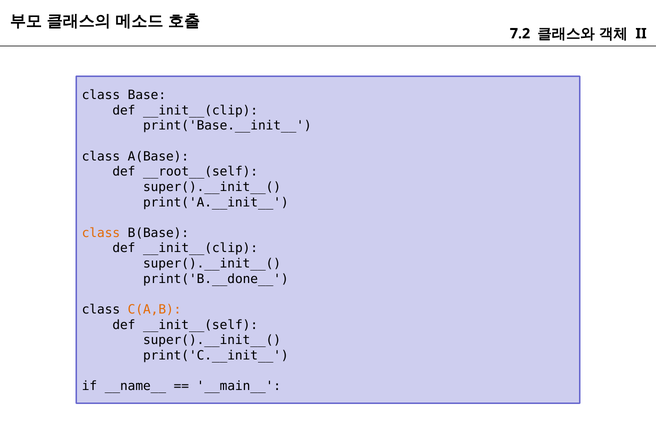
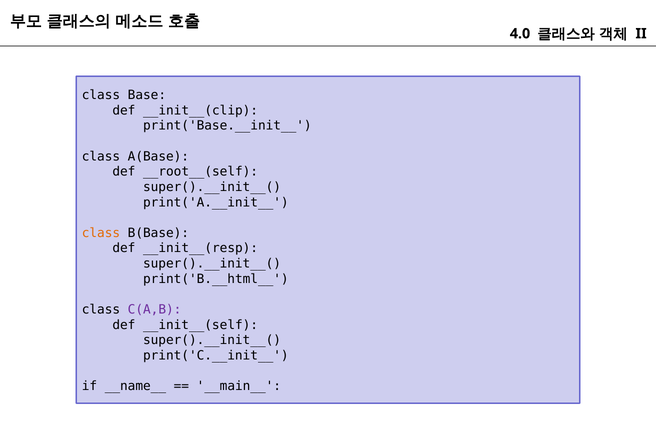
7.2: 7.2 -> 4.0 (520, 34)
__init__(clip: __init__(clip -> __init__(resp (201, 248)
print('B.__done__: print('B.__done__ -> print('B.__html__ (216, 279)
C(A,B colour: orange -> purple (155, 309)
